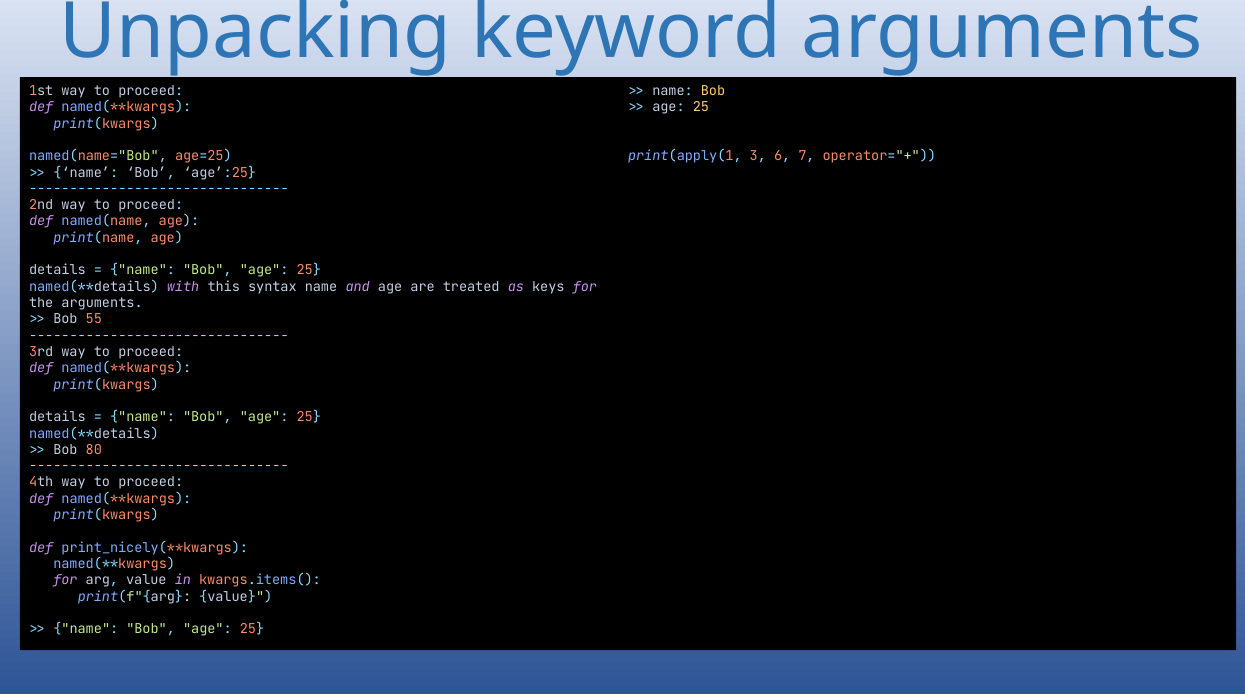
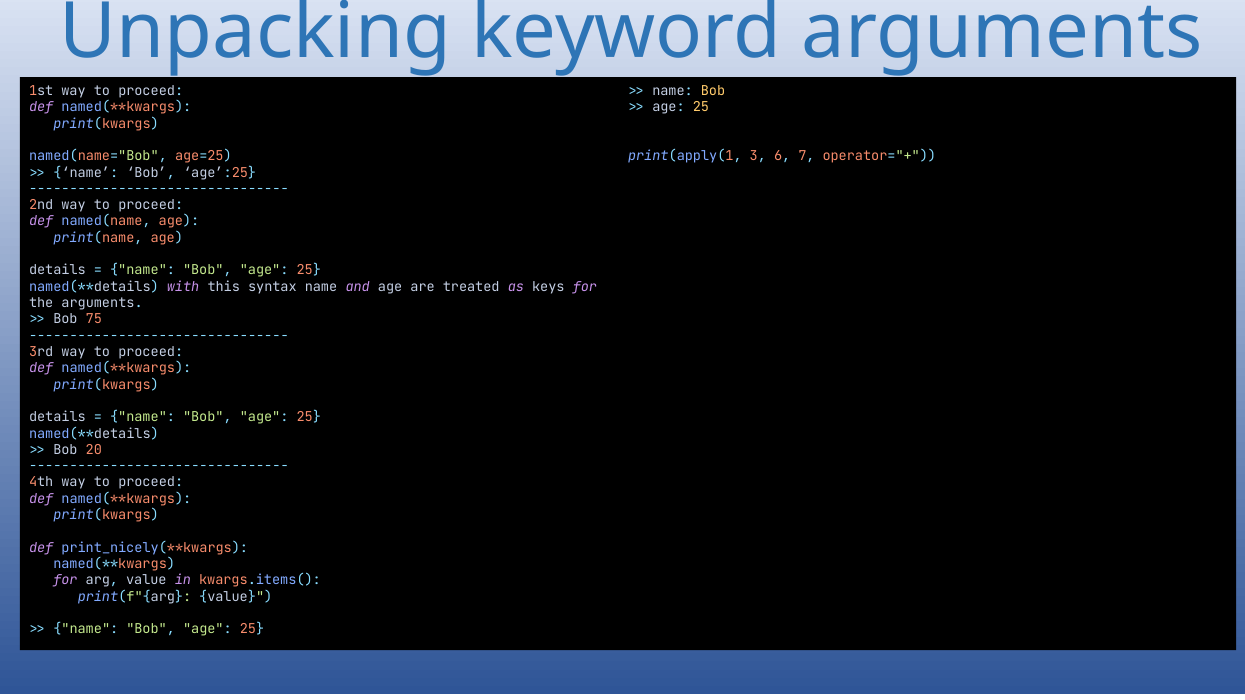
55: 55 -> 75 (94, 319)
80: 80 -> 20 (94, 450)
